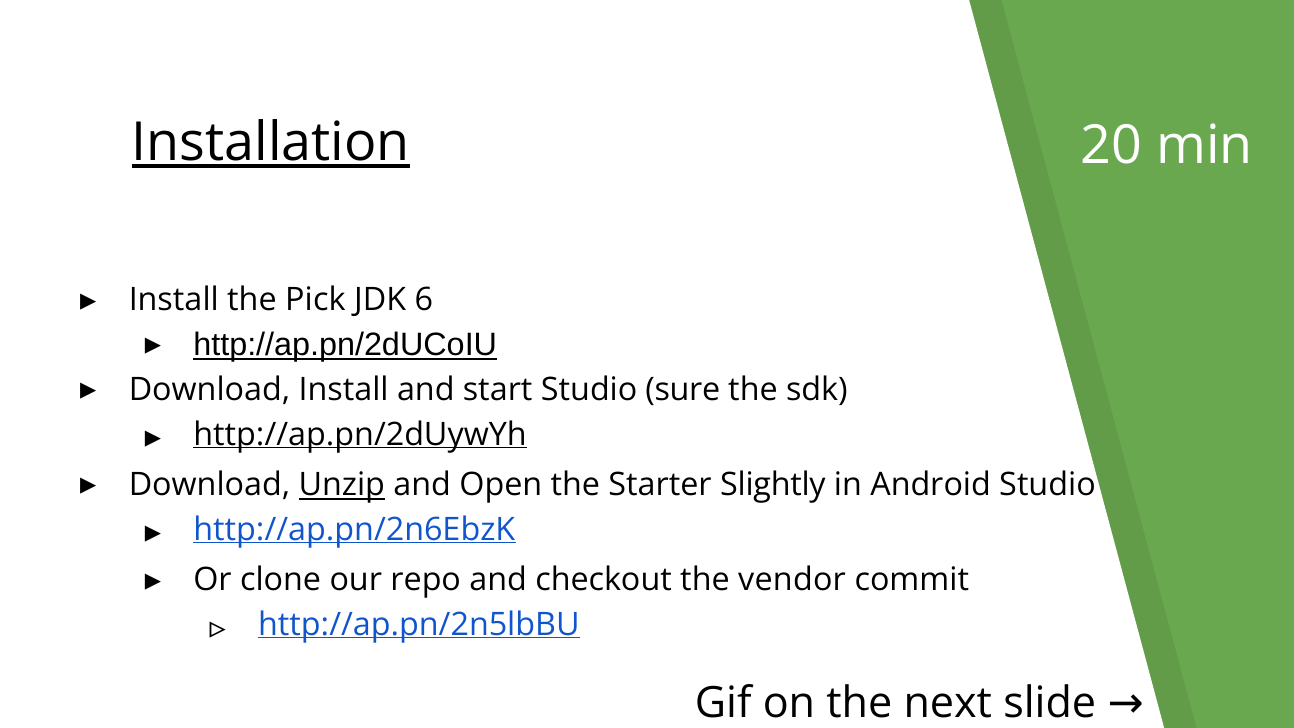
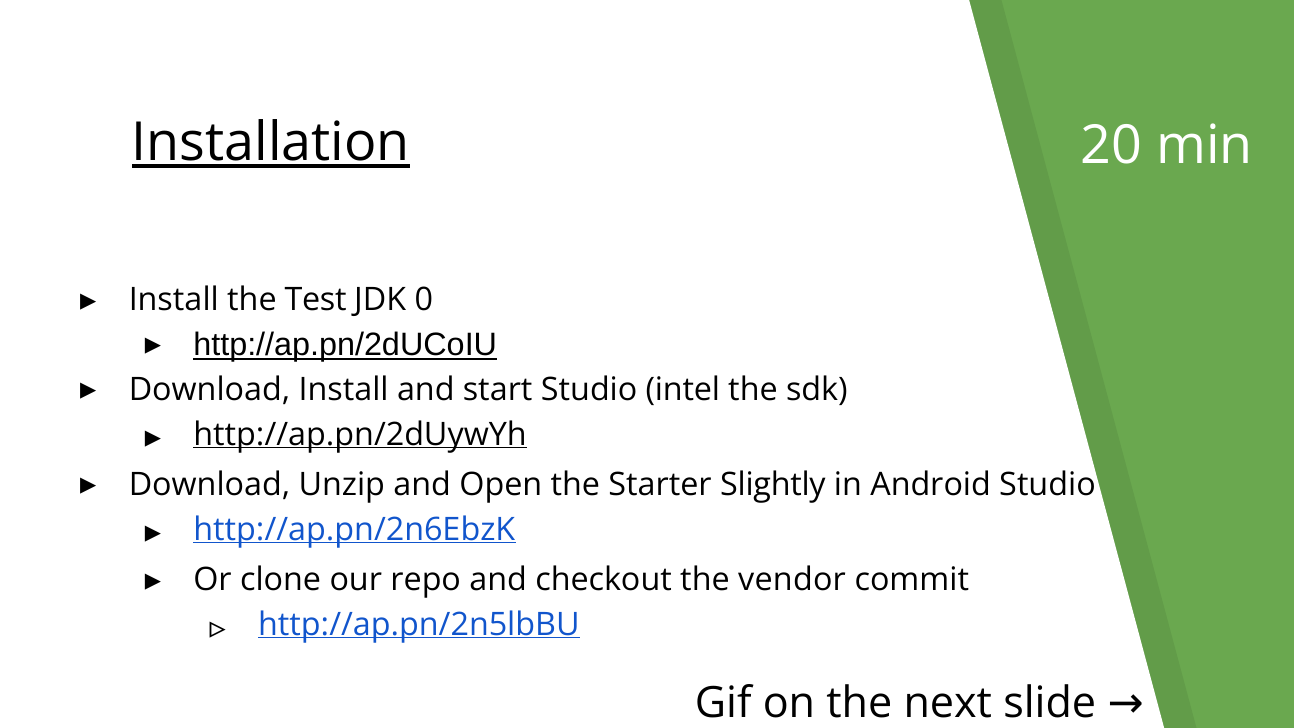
Pick: Pick -> Test (316, 300)
6: 6 -> 0 (424, 300)
sure: sure -> intel (683, 389)
Unzip underline: present -> none (342, 485)
